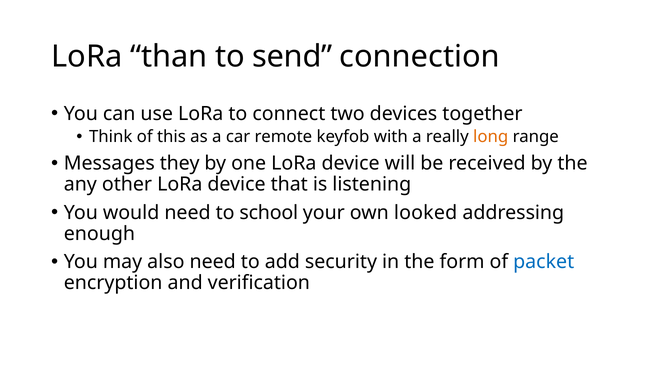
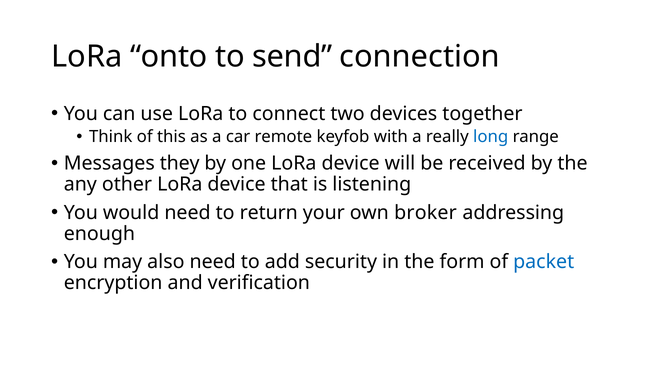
than: than -> onto (169, 56)
long colour: orange -> blue (491, 137)
school: school -> return (269, 213)
looked: looked -> broker (426, 213)
